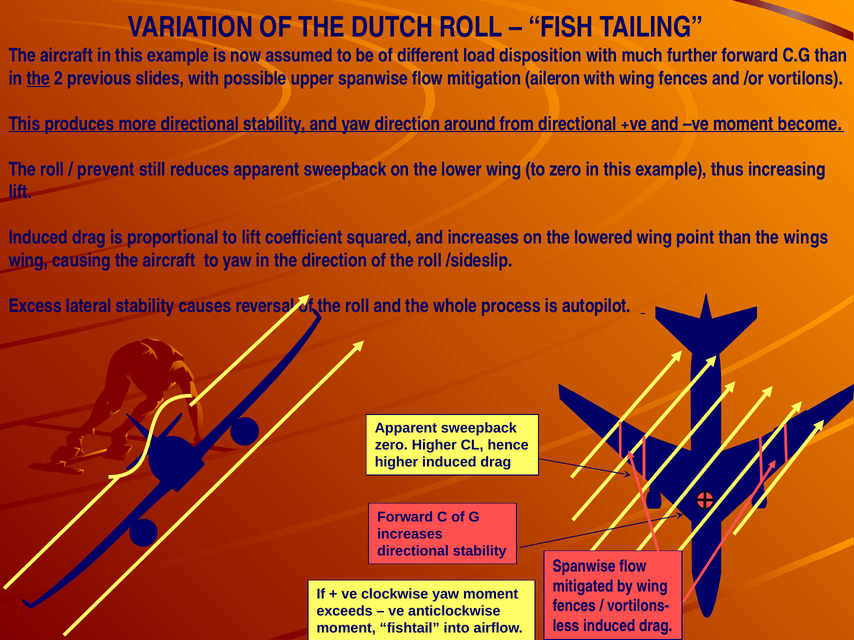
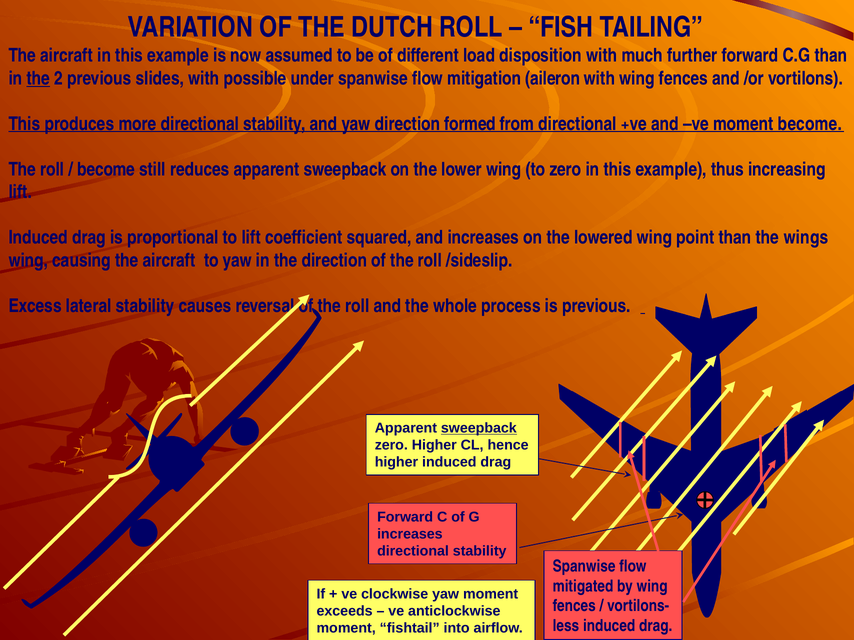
upper: upper -> under (312, 78)
around: around -> formed (470, 124)
prevent: prevent -> become (106, 169)
is autopilot: autopilot -> previous (596, 306)
sweepback underline: none -> present (479, 428)
